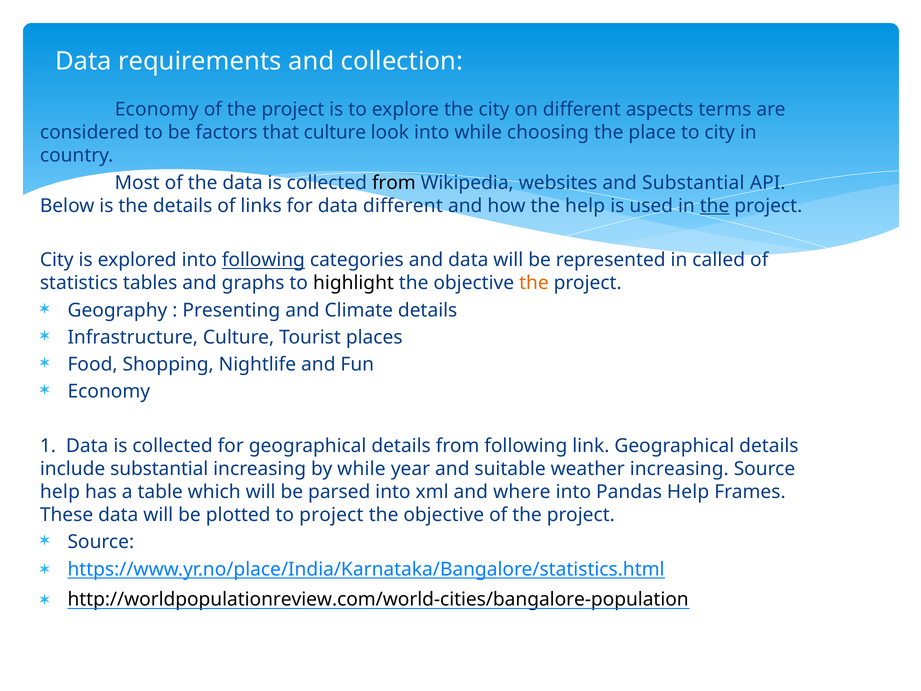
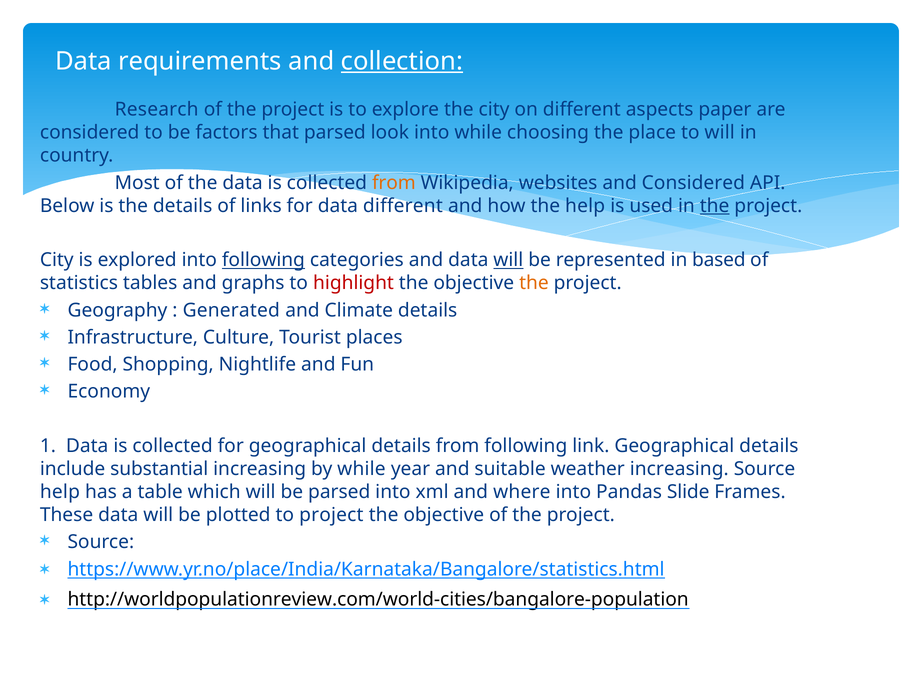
collection underline: none -> present (402, 61)
Economy: Economy -> Research (157, 110)
terms: terms -> paper (725, 110)
that culture: culture -> parsed (335, 133)
to city: city -> will (720, 133)
from colour: black -> orange (394, 183)
and Substantial: Substantial -> Considered (693, 183)
will underline: none -> present (508, 260)
called: called -> based (719, 260)
highlight colour: black -> red (354, 283)
Presenting: Presenting -> Generated (231, 310)
Pandas Help: Help -> Slide (688, 492)
